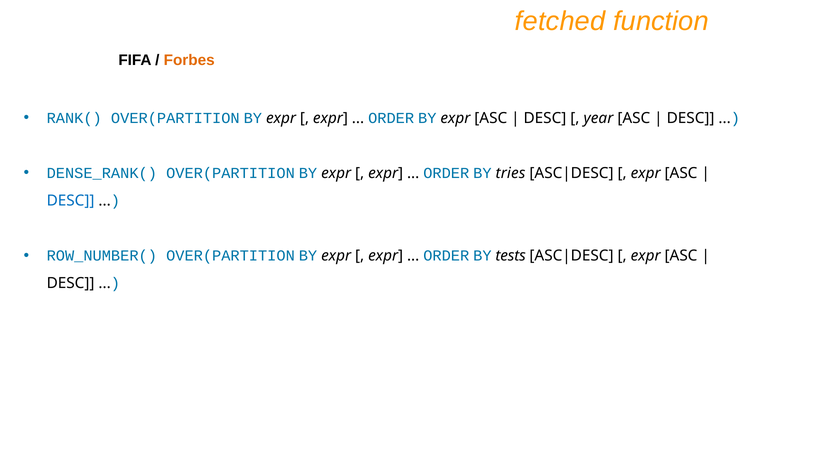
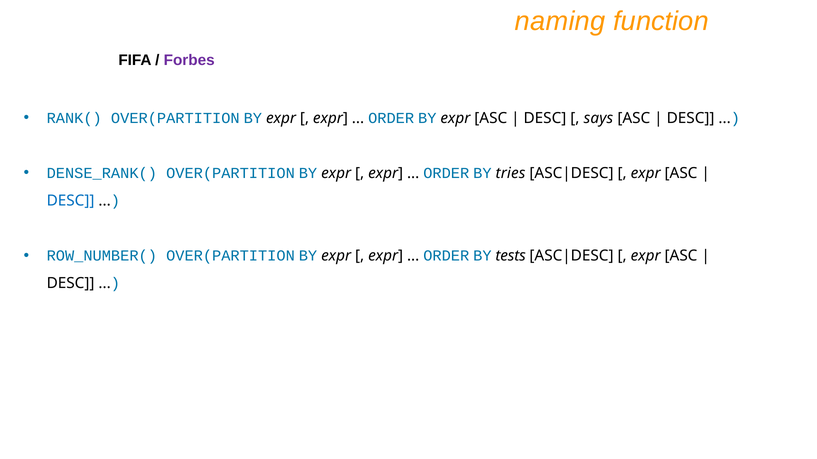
fetched: fetched -> naming (560, 21)
Forbes colour: orange -> purple (189, 60)
year: year -> says (598, 118)
